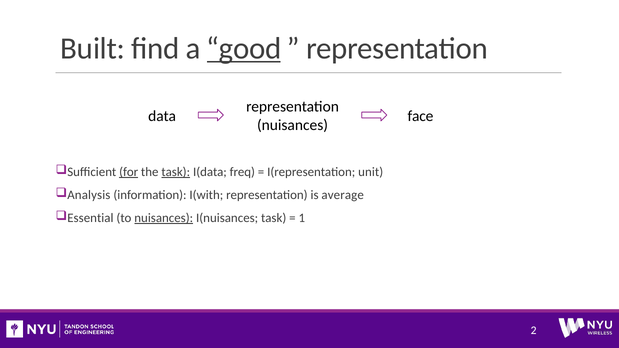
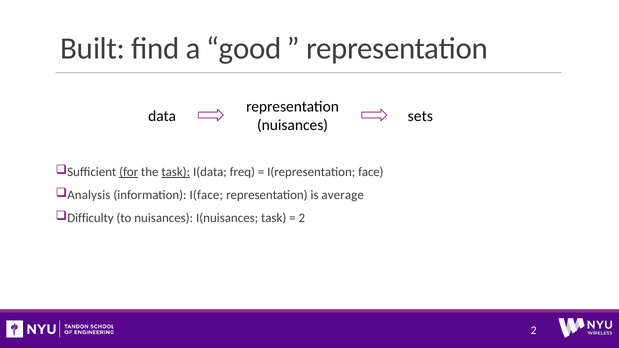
good underline: present -> none (244, 48)
face: face -> sets (420, 116)
unit: unit -> face (371, 172)
I(with: I(with -> I(face (206, 195)
Essential: Essential -> Difficulty (90, 218)
nuisances underline: present -> none (164, 218)
1: 1 -> 2 (302, 218)
